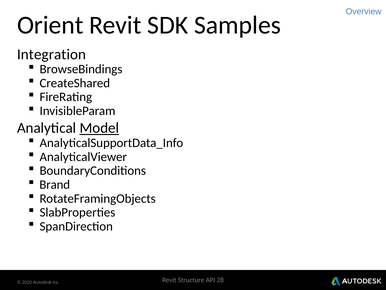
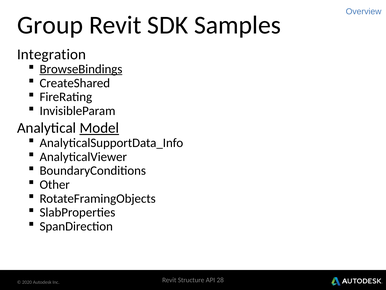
Orient: Orient -> Group (50, 25)
BrowseBindings underline: none -> present (81, 69)
Brand: Brand -> Other (55, 184)
